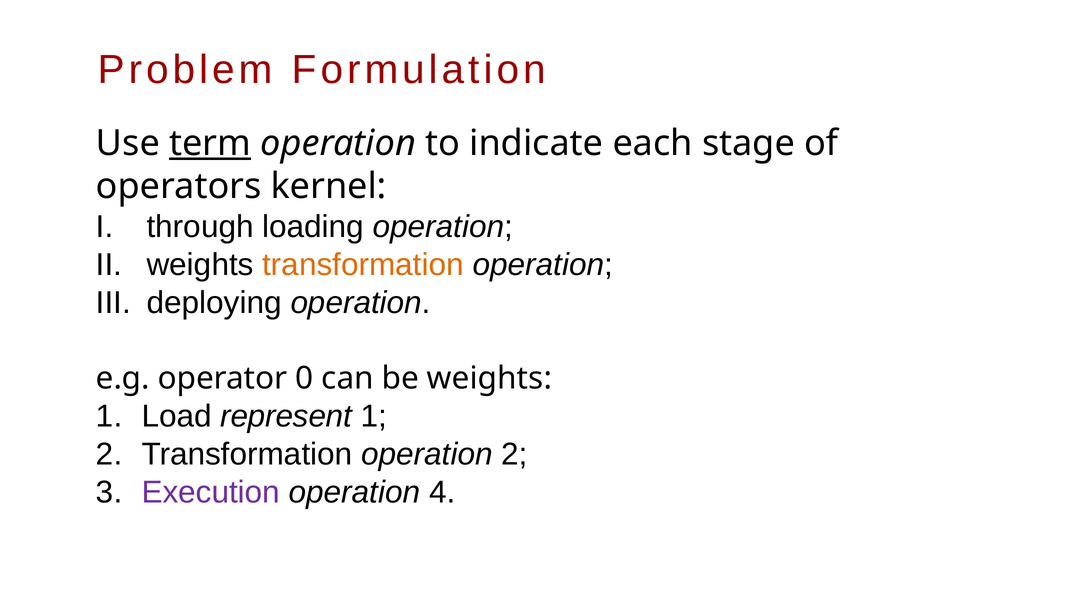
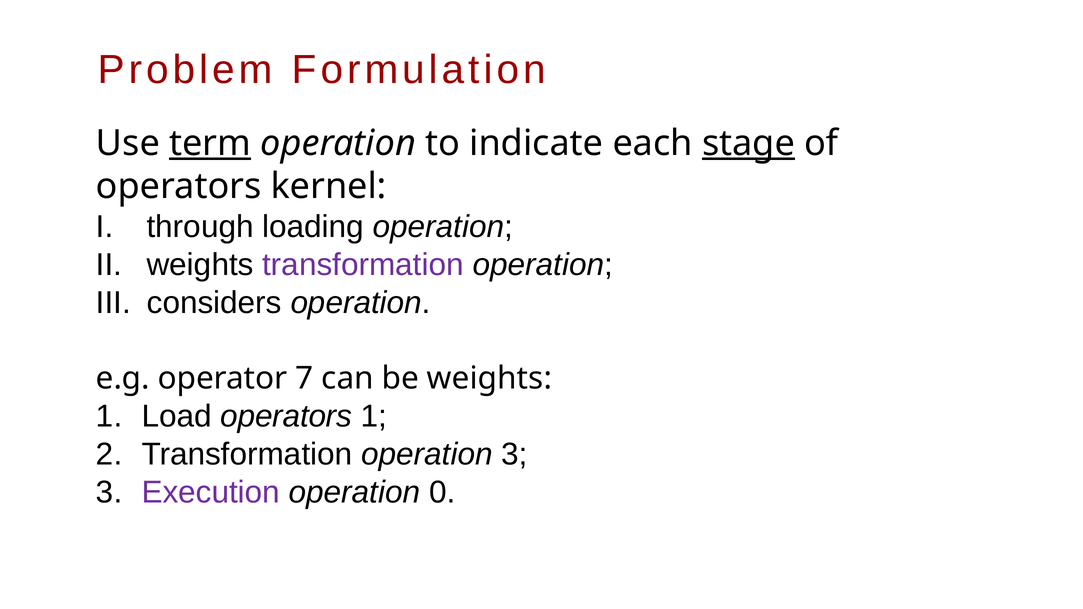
stage underline: none -> present (748, 143)
transformation colour: orange -> purple (363, 265)
deploying: deploying -> considers (214, 303)
0: 0 -> 7 (304, 379)
Load represent: represent -> operators (286, 416)
operation 2: 2 -> 3 (515, 454)
4: 4 -> 0 (442, 492)
